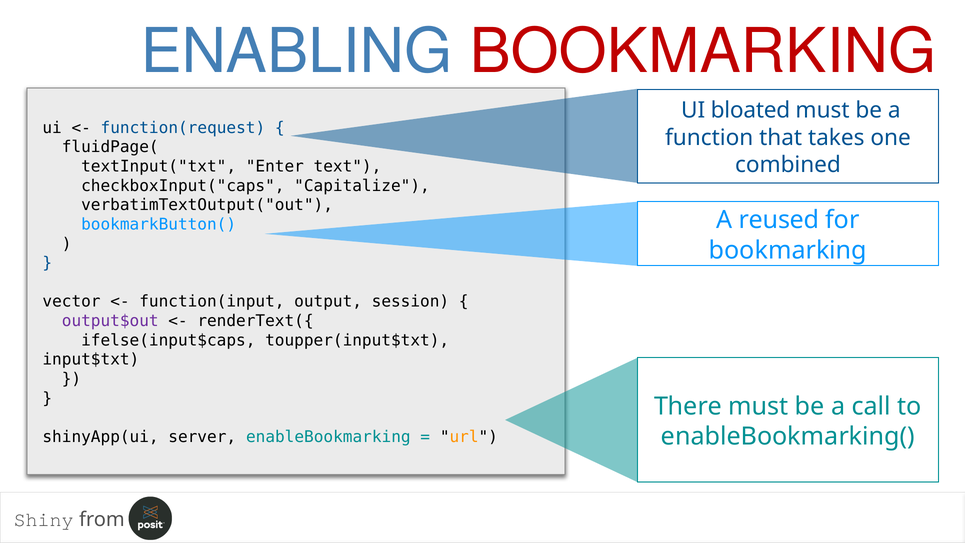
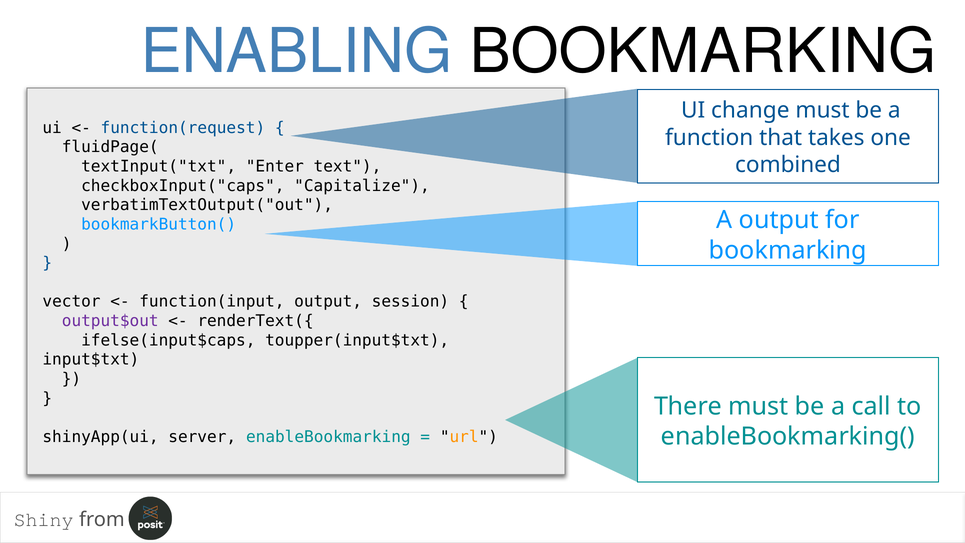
BOOKMARKING colour: red -> black (703, 52)
bloated: bloated -> change (750, 110)
A reused: reused -> output (779, 220)
